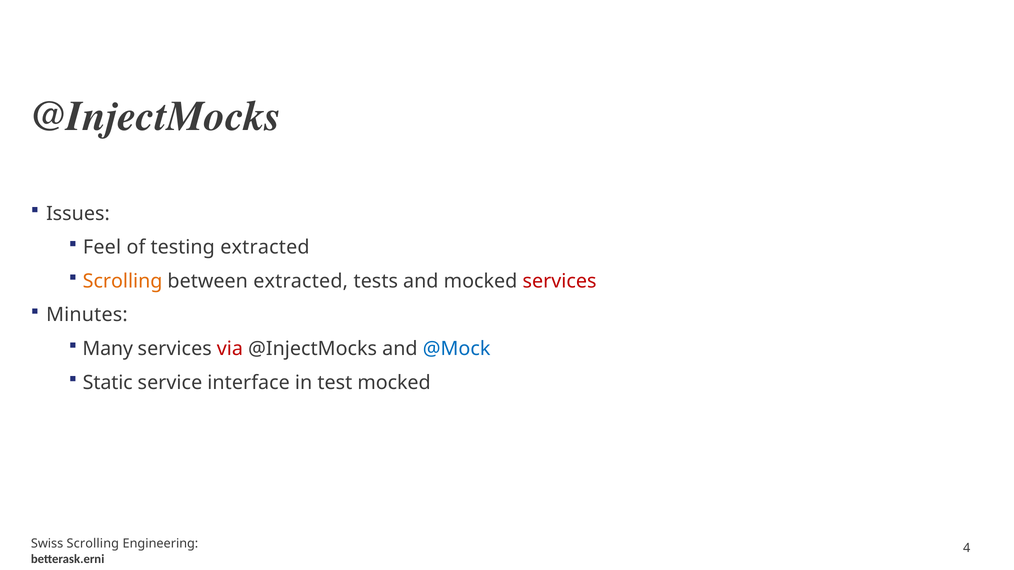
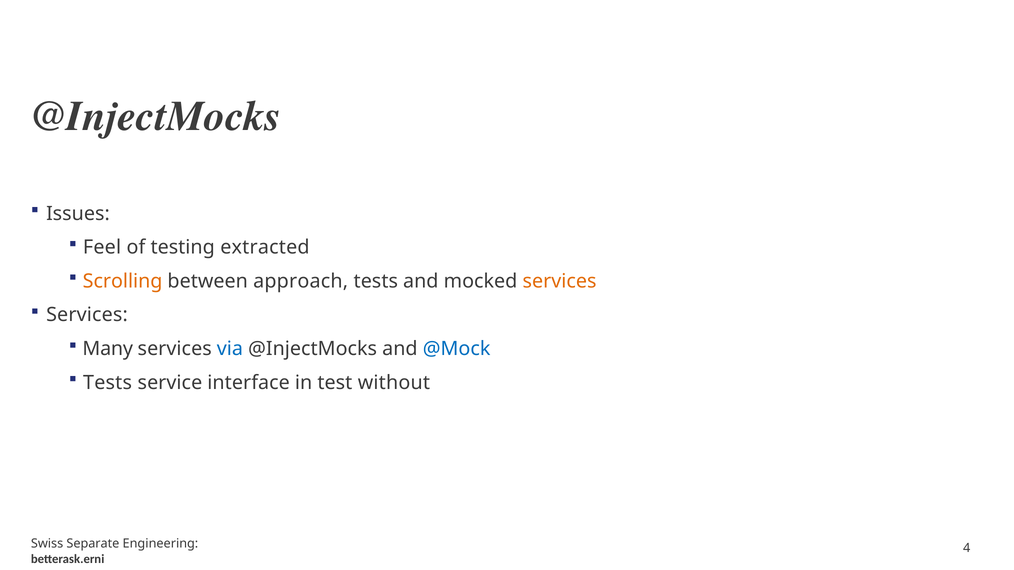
between extracted: extracted -> approach (301, 281)
services colour: red -> orange (560, 281)
Minutes: Minutes -> Services (87, 315)
via colour: red -> blue (230, 349)
Static: Static -> Tests (108, 383)
test mocked: mocked -> without (394, 383)
Swiss Scrolling: Scrolling -> Separate (93, 544)
